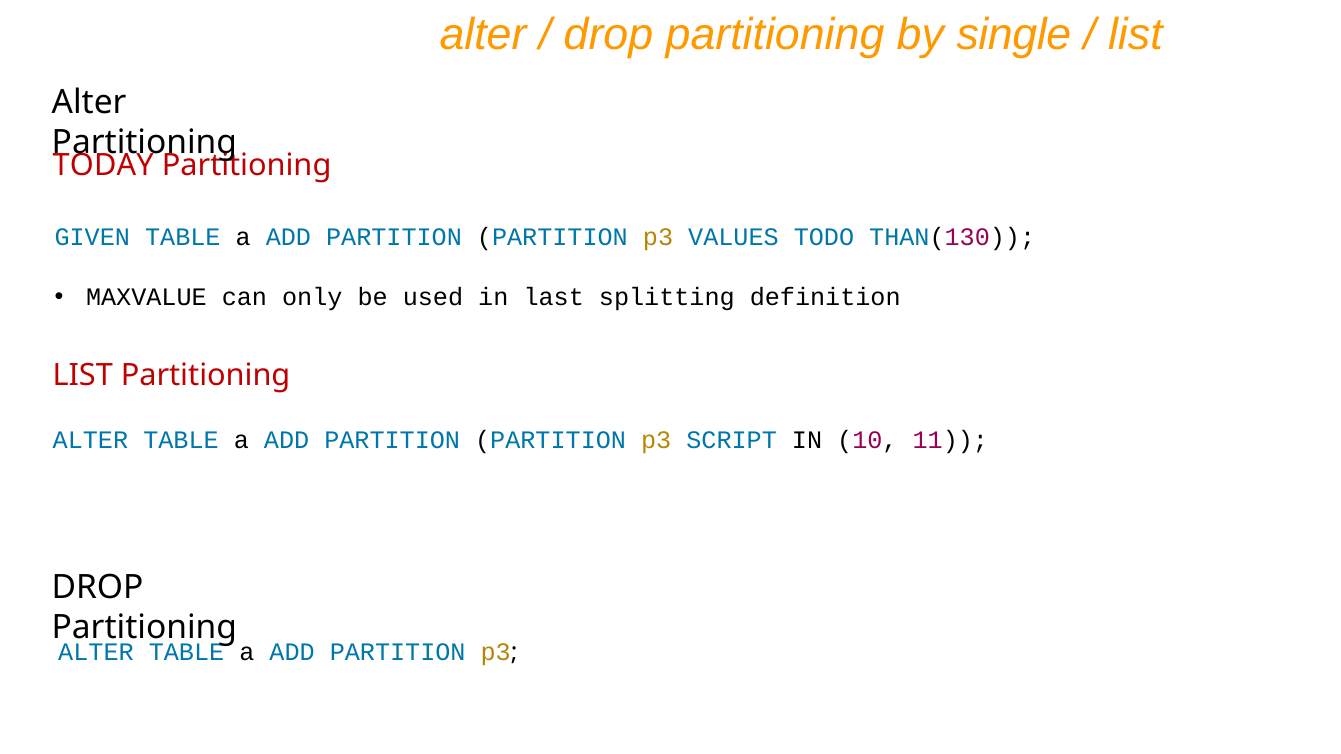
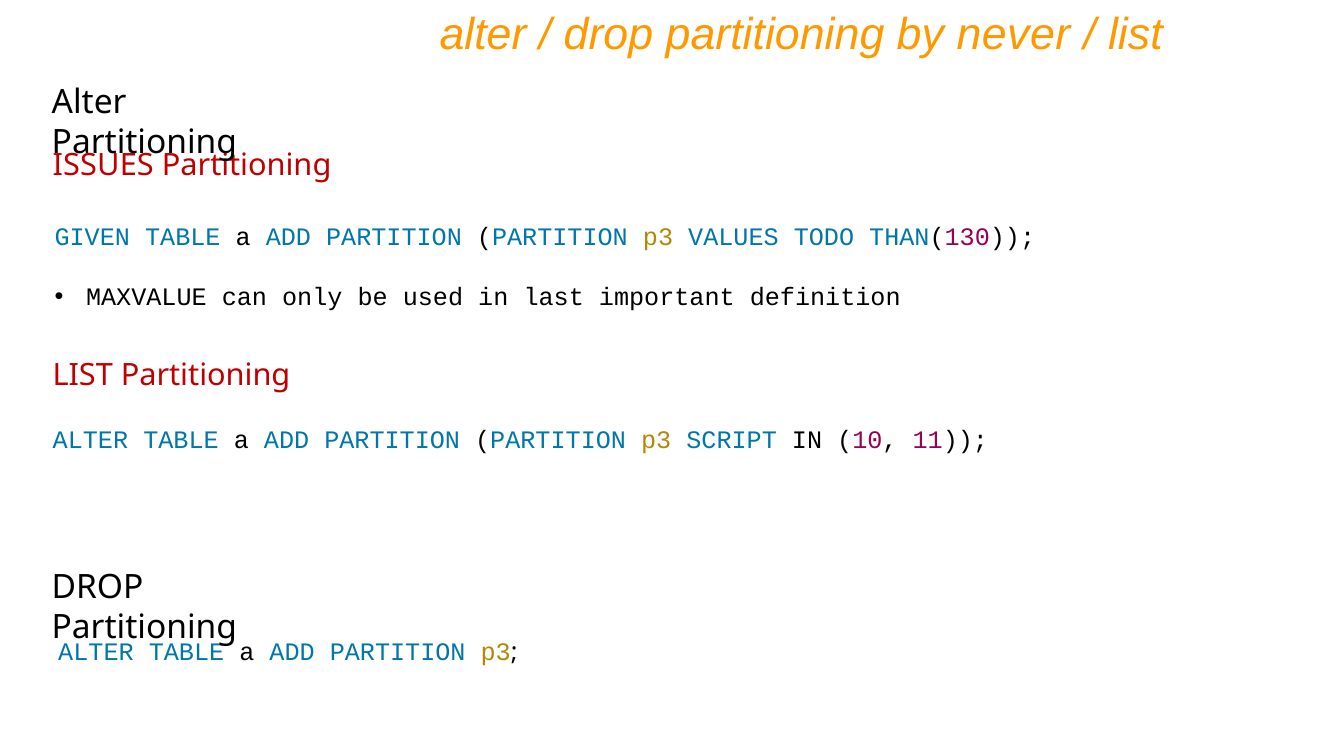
single: single -> never (1013, 35)
TODAY: TODAY -> ISSUES (103, 165)
splitting: splitting -> important (667, 298)
